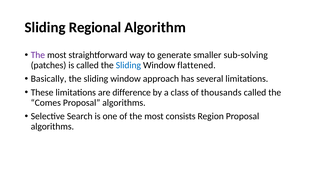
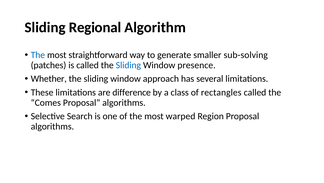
The colour: purple -> blue (38, 55)
flattened: flattened -> presence (197, 65)
Basically: Basically -> Whether (49, 79)
thousands: thousands -> rectangles (221, 92)
consists: consists -> warped (181, 116)
